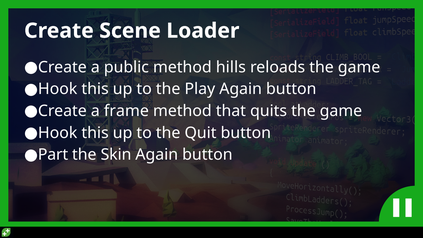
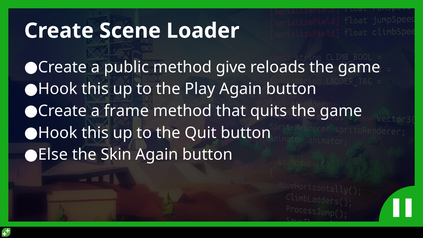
hills: hills -> give (231, 67)
Part: Part -> Else (53, 155)
